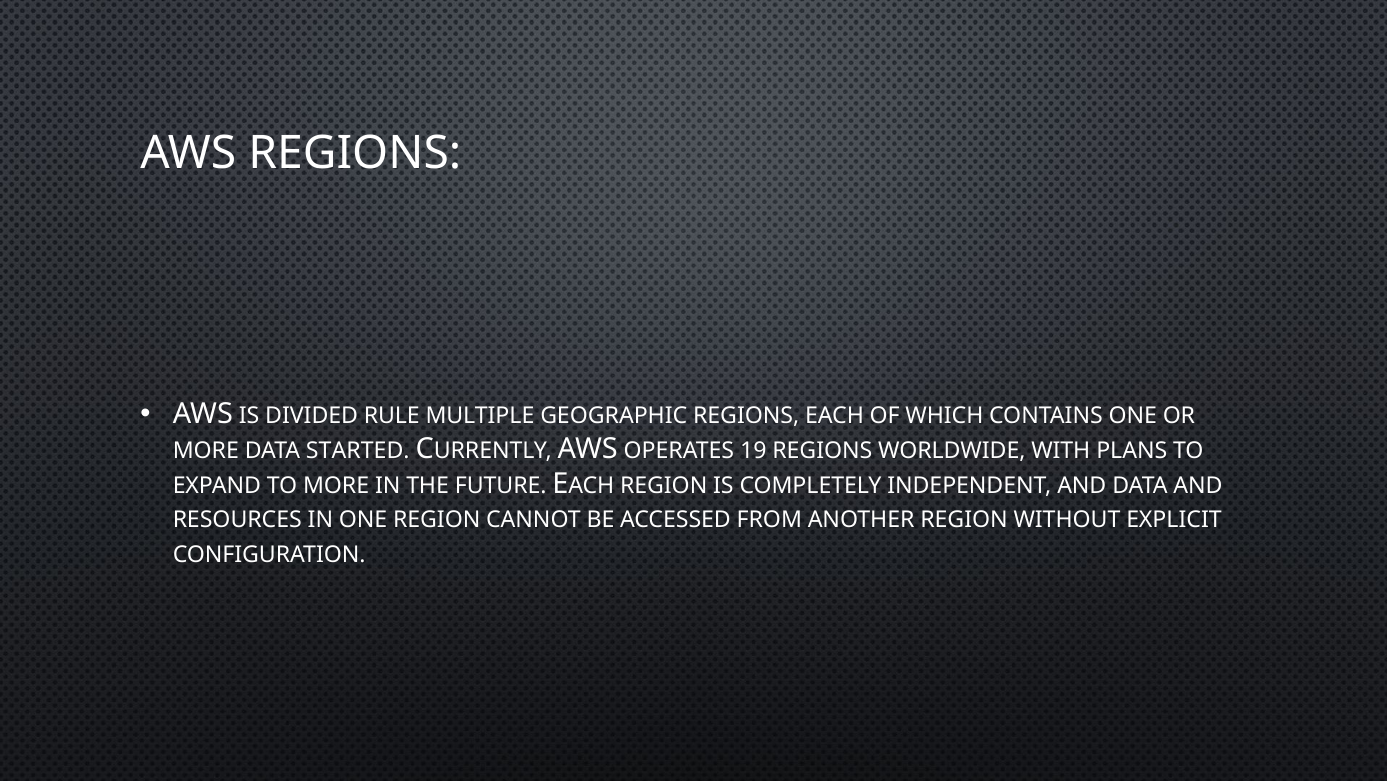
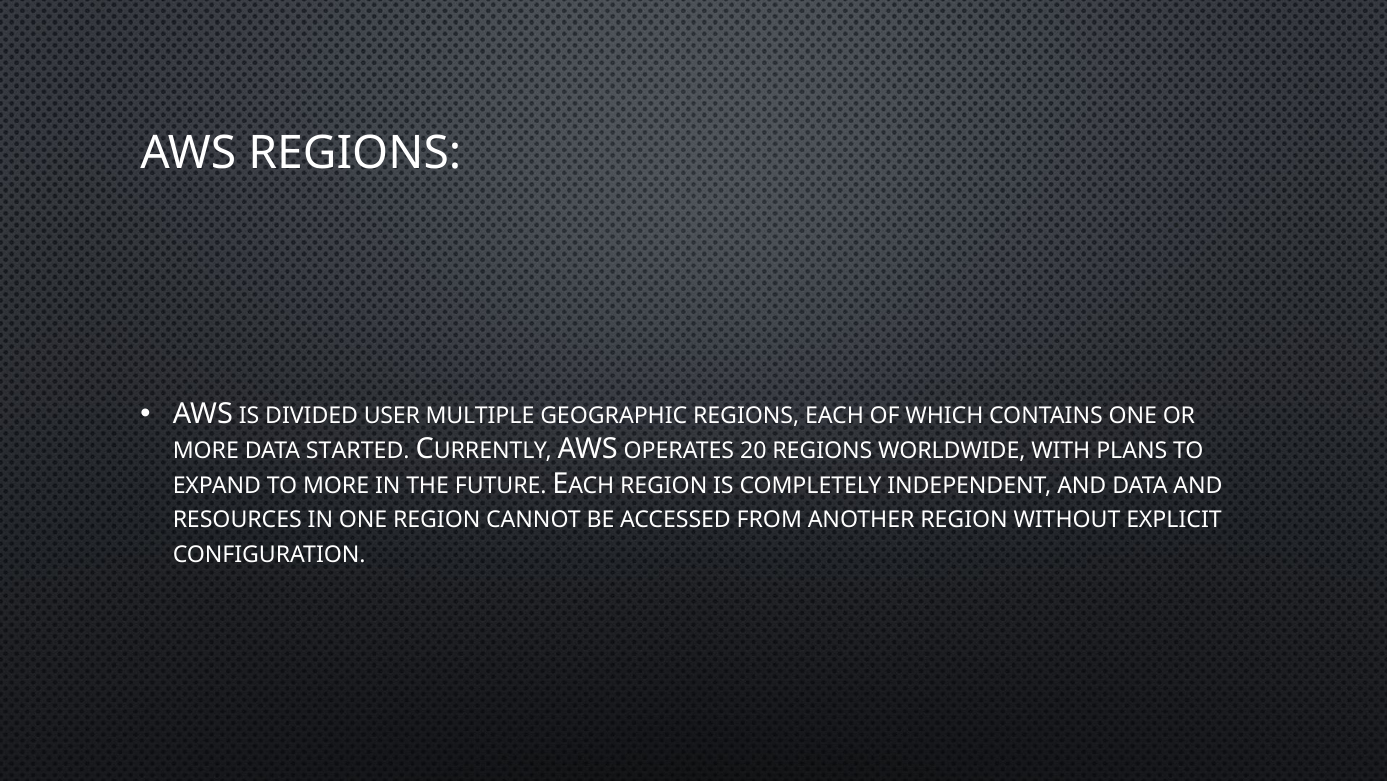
RULE: RULE -> USER (392, 416)
19: 19 -> 20 (753, 450)
